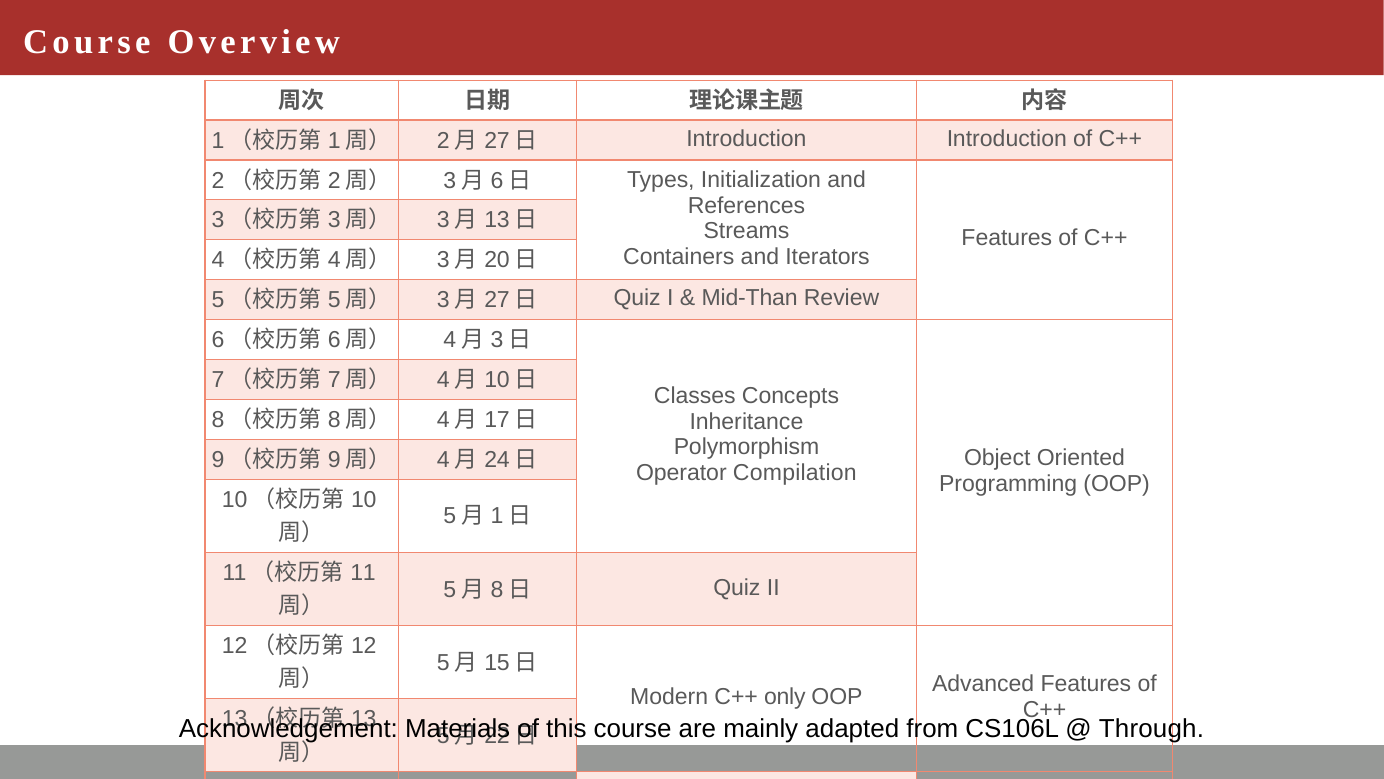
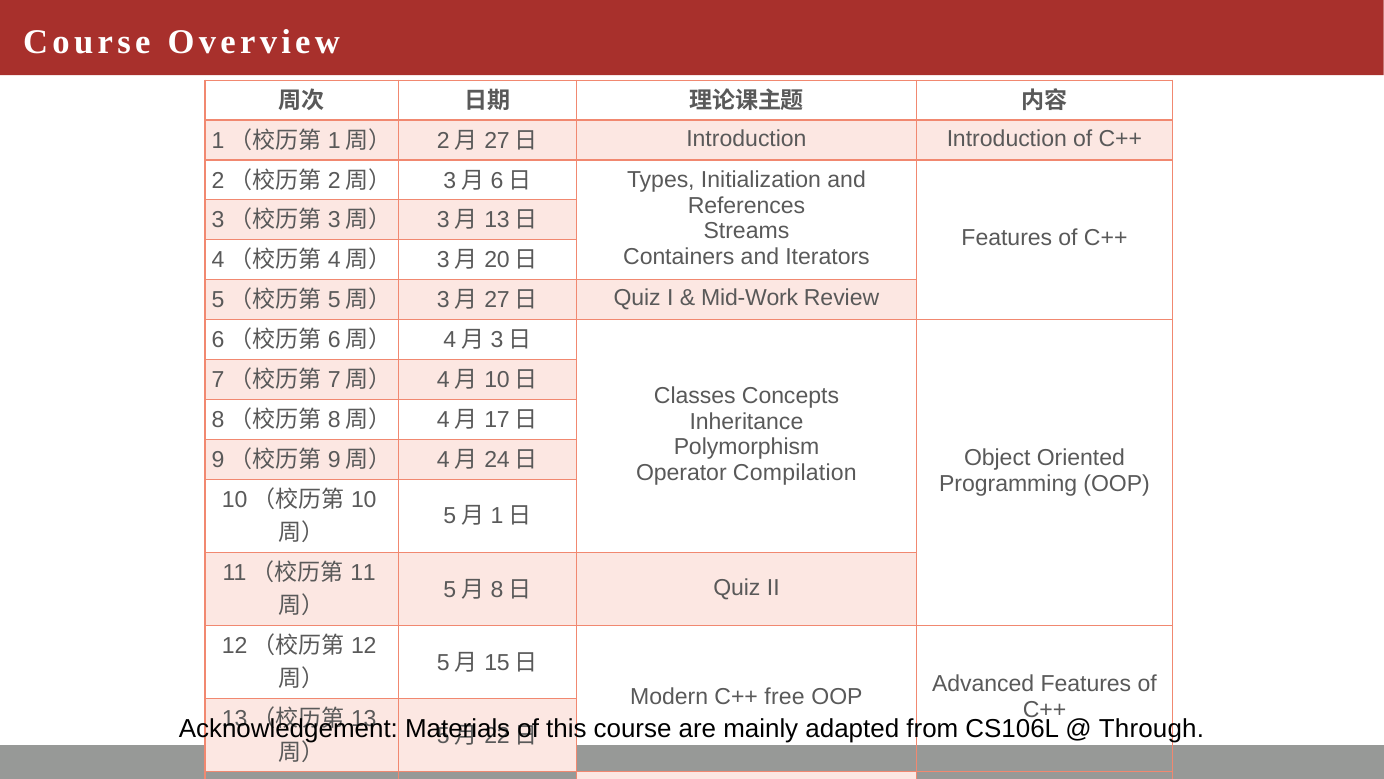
Mid-Than: Mid-Than -> Mid-Work (750, 298)
only: only -> free (785, 697)
